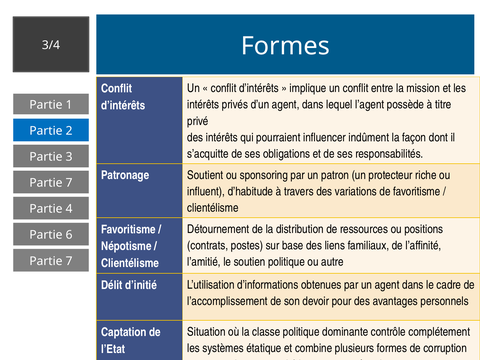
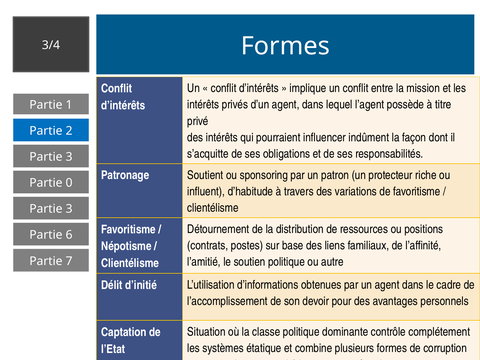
7: 7 -> 0 (69, 183)
4: 4 -> 3 (69, 209)
